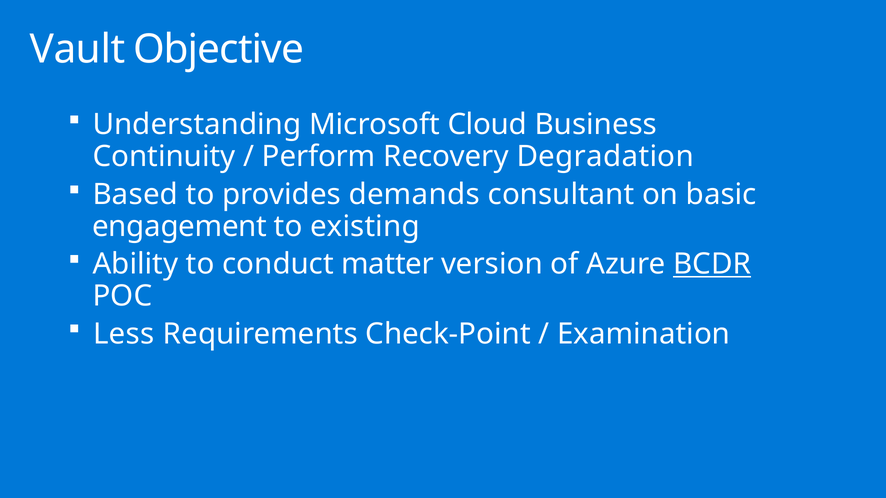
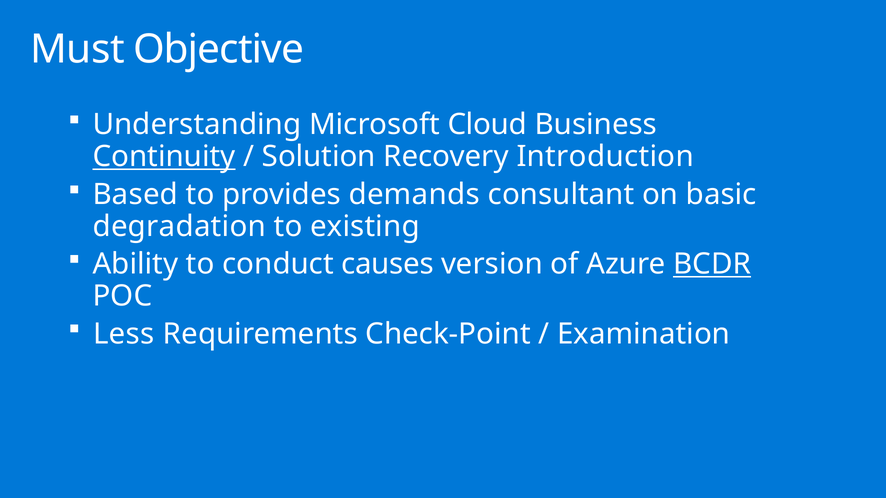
Vault: Vault -> Must (77, 49)
Continuity underline: none -> present (164, 157)
Perform: Perform -> Solution (319, 157)
Degradation: Degradation -> Introduction (605, 157)
engagement: engagement -> degradation (179, 226)
matter: matter -> causes (388, 264)
